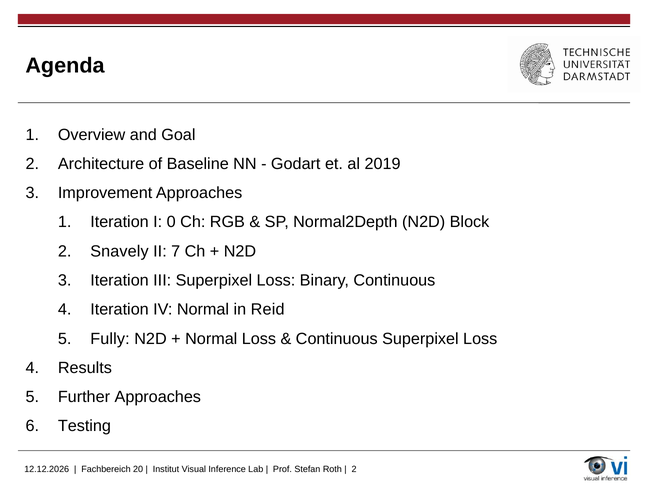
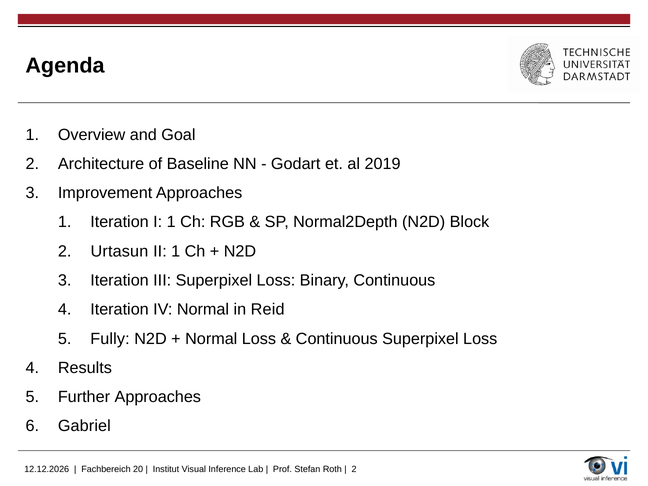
I 0: 0 -> 1 (171, 222)
Snavely: Snavely -> Urtasun (119, 251)
II 7: 7 -> 1 (176, 251)
Testing: Testing -> Gabriel (84, 426)
